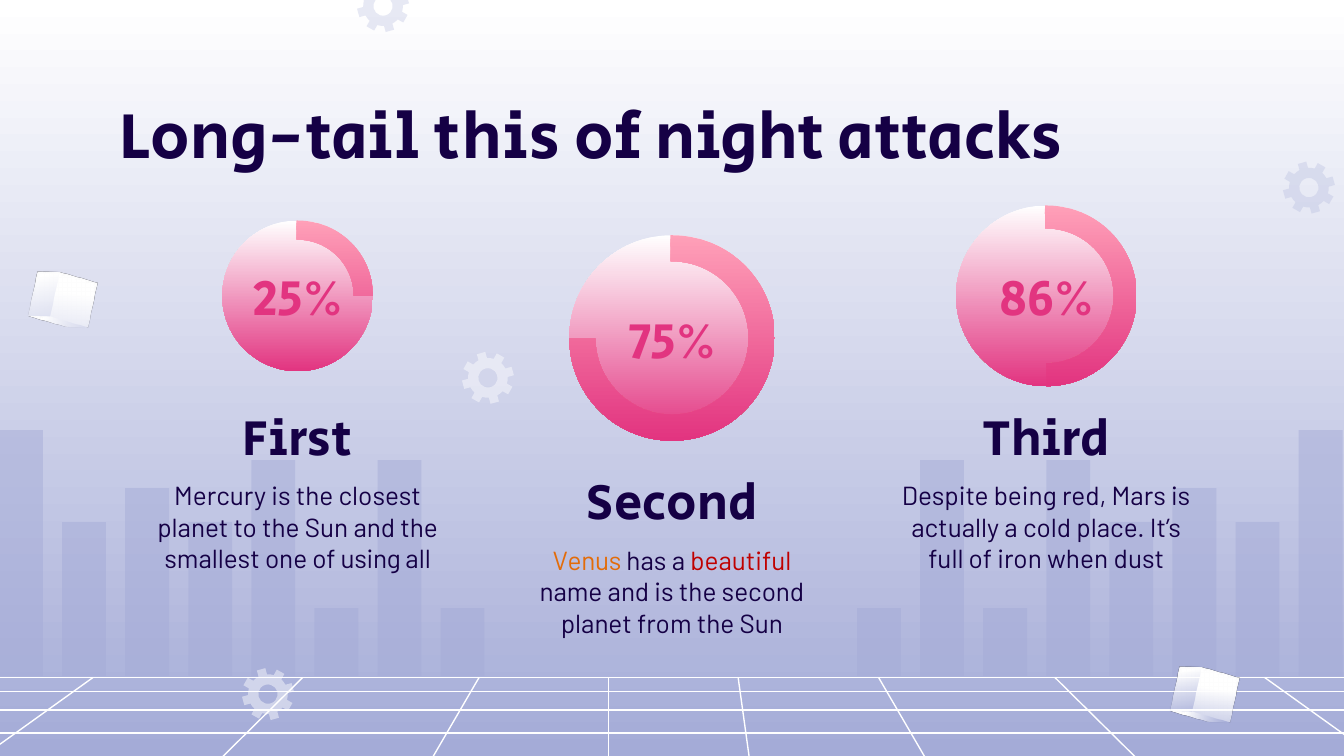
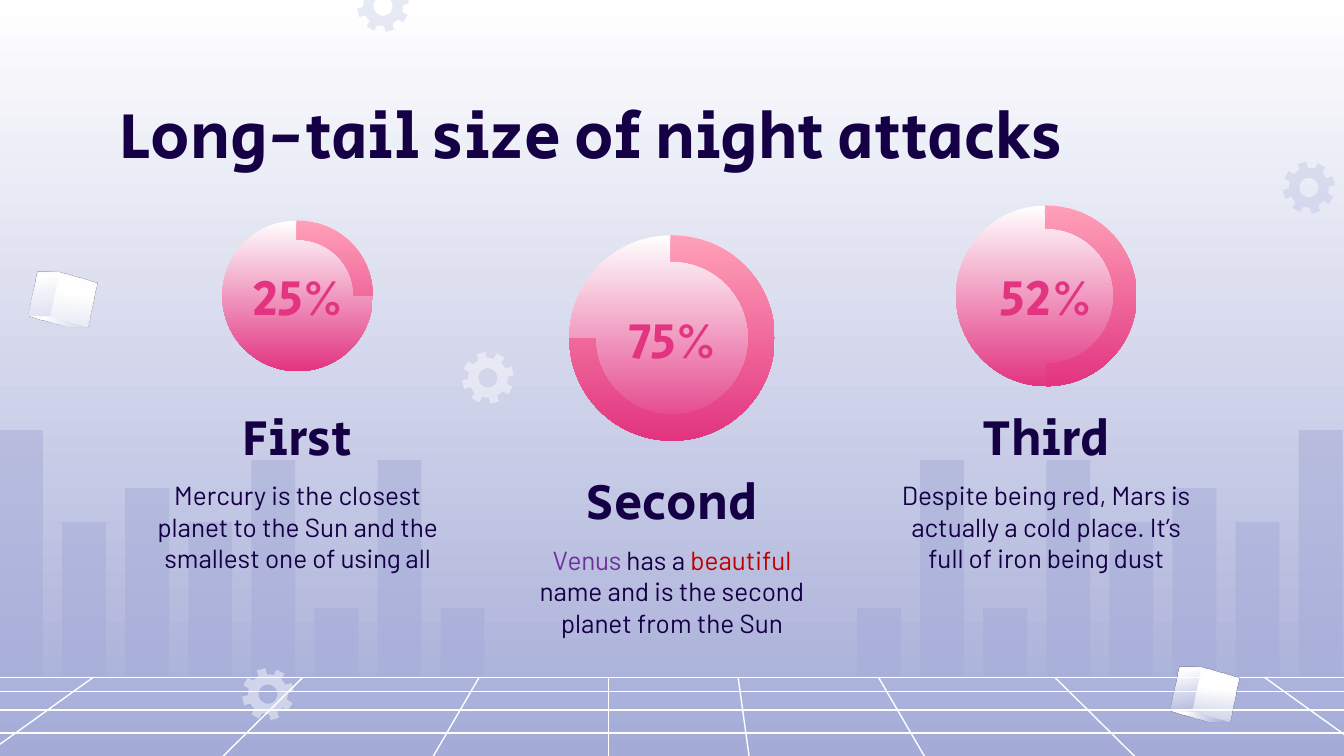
this: this -> size (497, 137)
86%: 86% -> 52% (1046, 299)
iron when: when -> being (1078, 560)
Venus colour: orange -> purple (587, 562)
